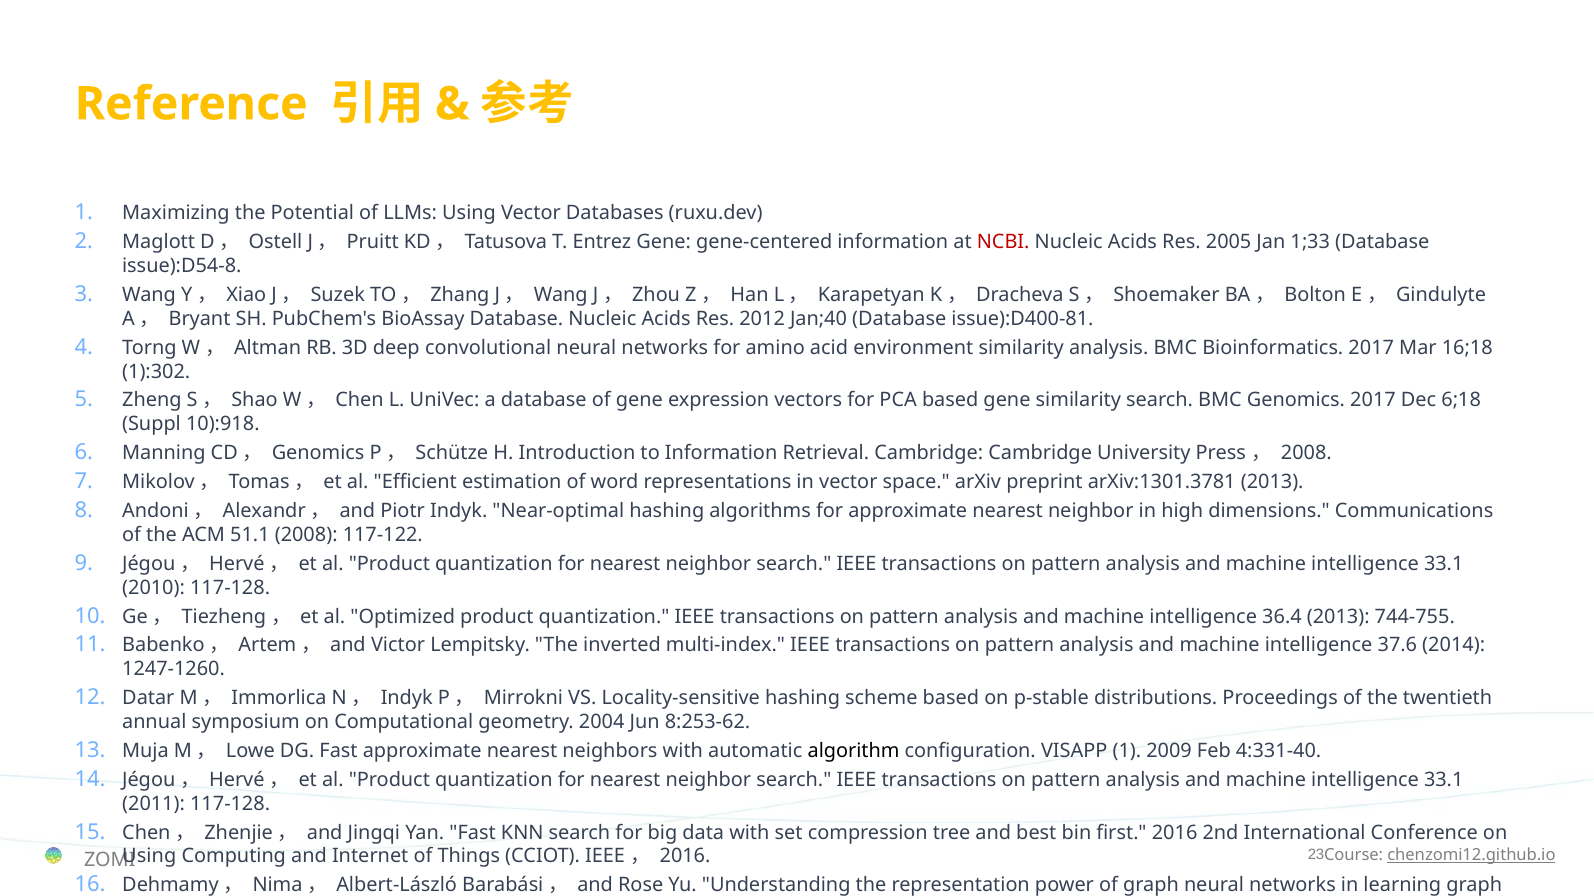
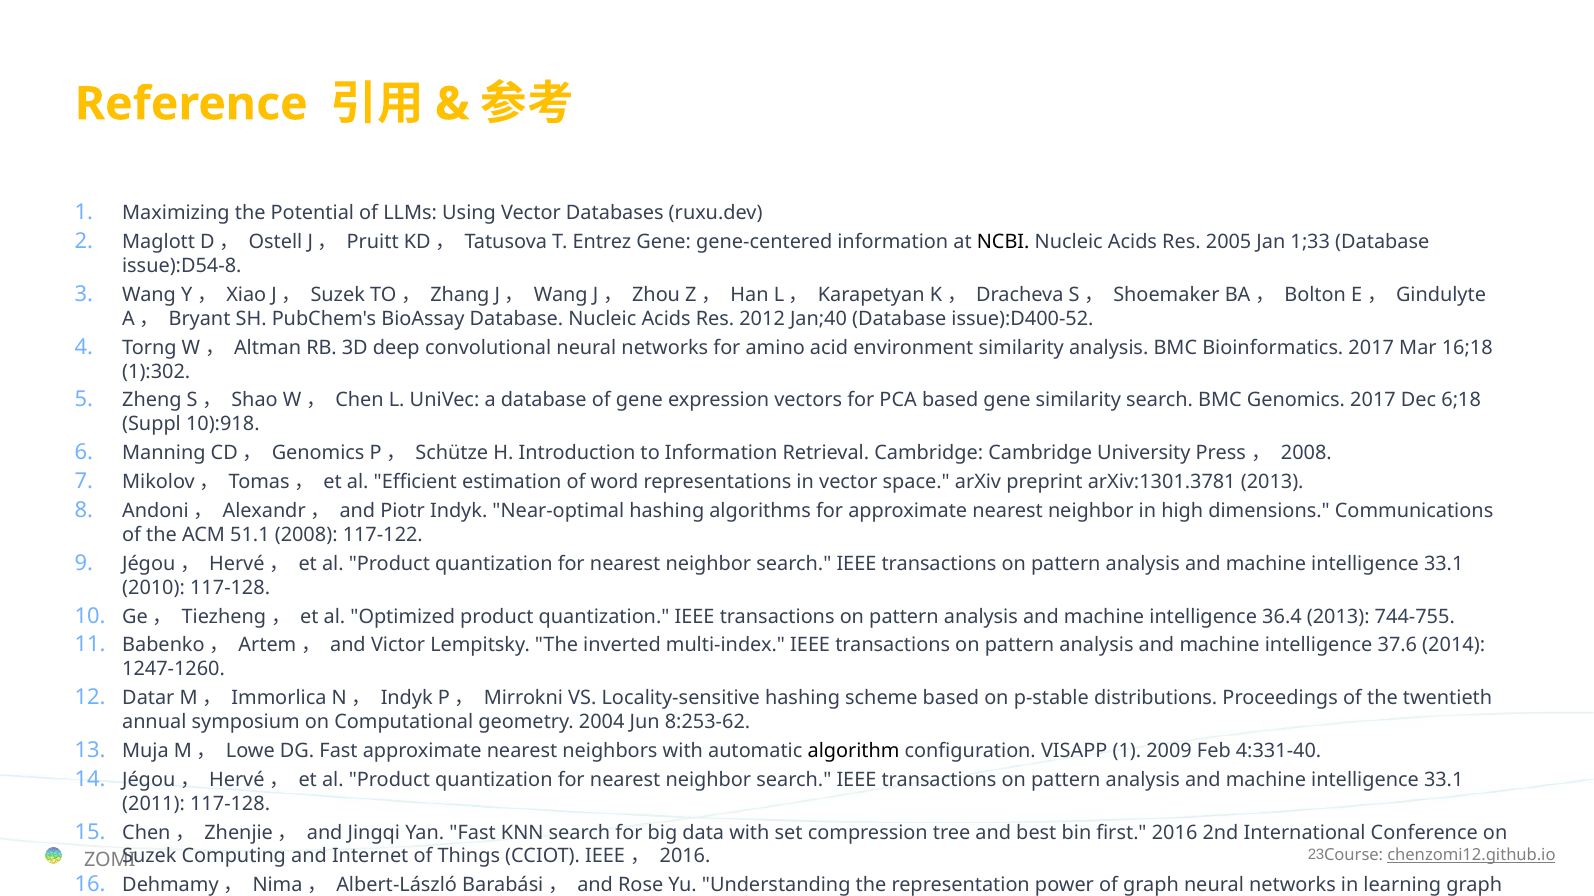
NCBI colour: red -> black (1003, 242)
issue):D400-81: issue):D400-81 -> issue):D400-52 (1022, 319)
Using: Using -> Suzek (149, 857)
